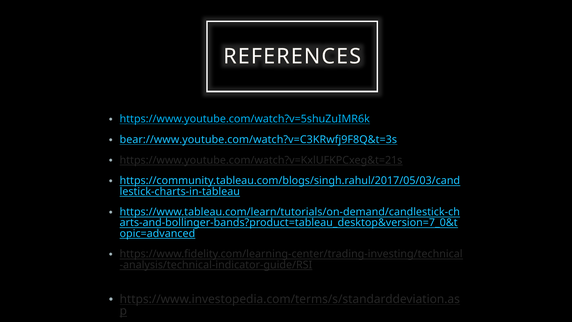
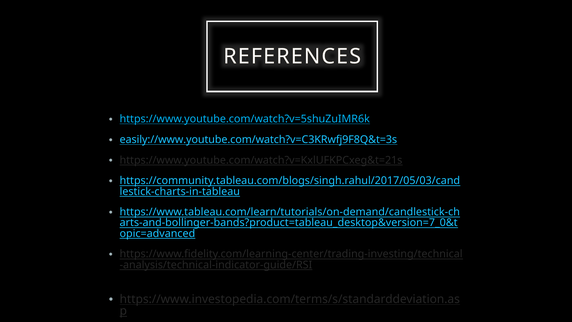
bear://www.youtube.com/watch?v=C3KRwfj9F8Q&t=3s: bear://www.youtube.com/watch?v=C3KRwfj9F8Q&t=3s -> easily://www.youtube.com/watch?v=C3KRwfj9F8Q&t=3s (258, 139)
